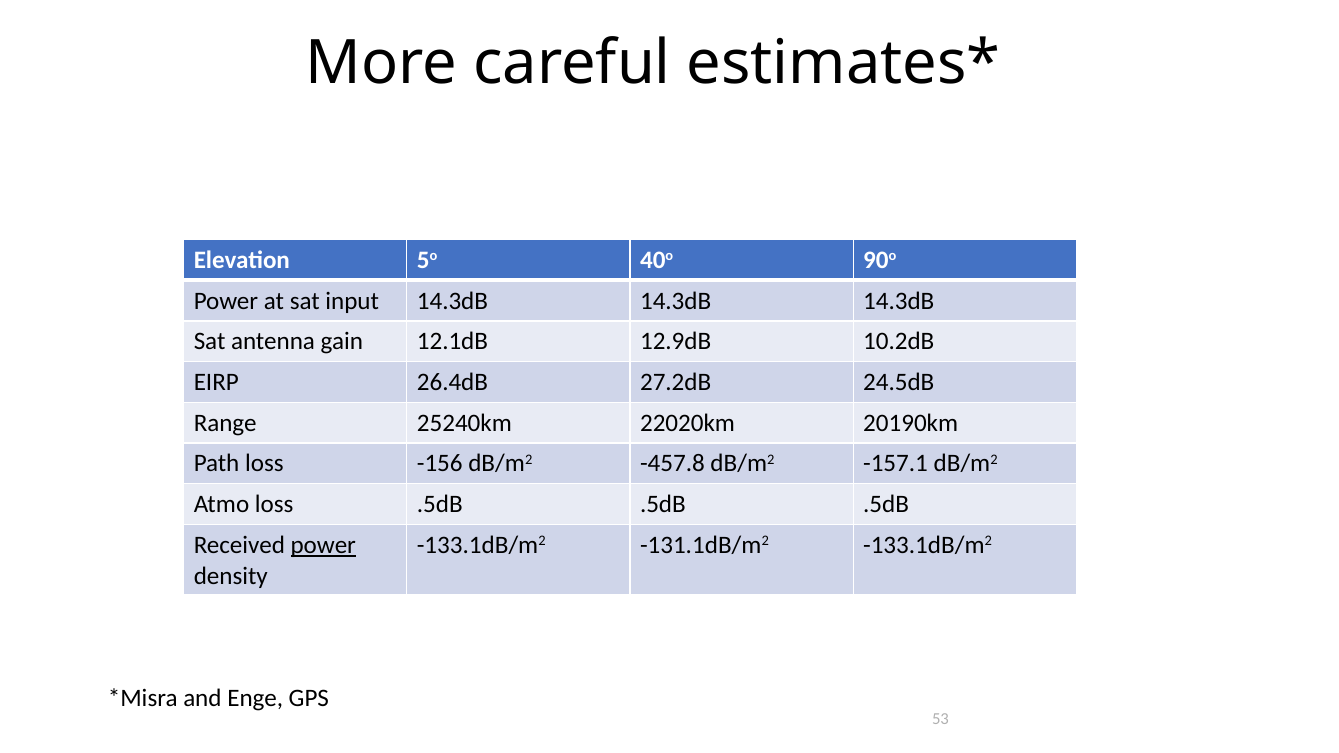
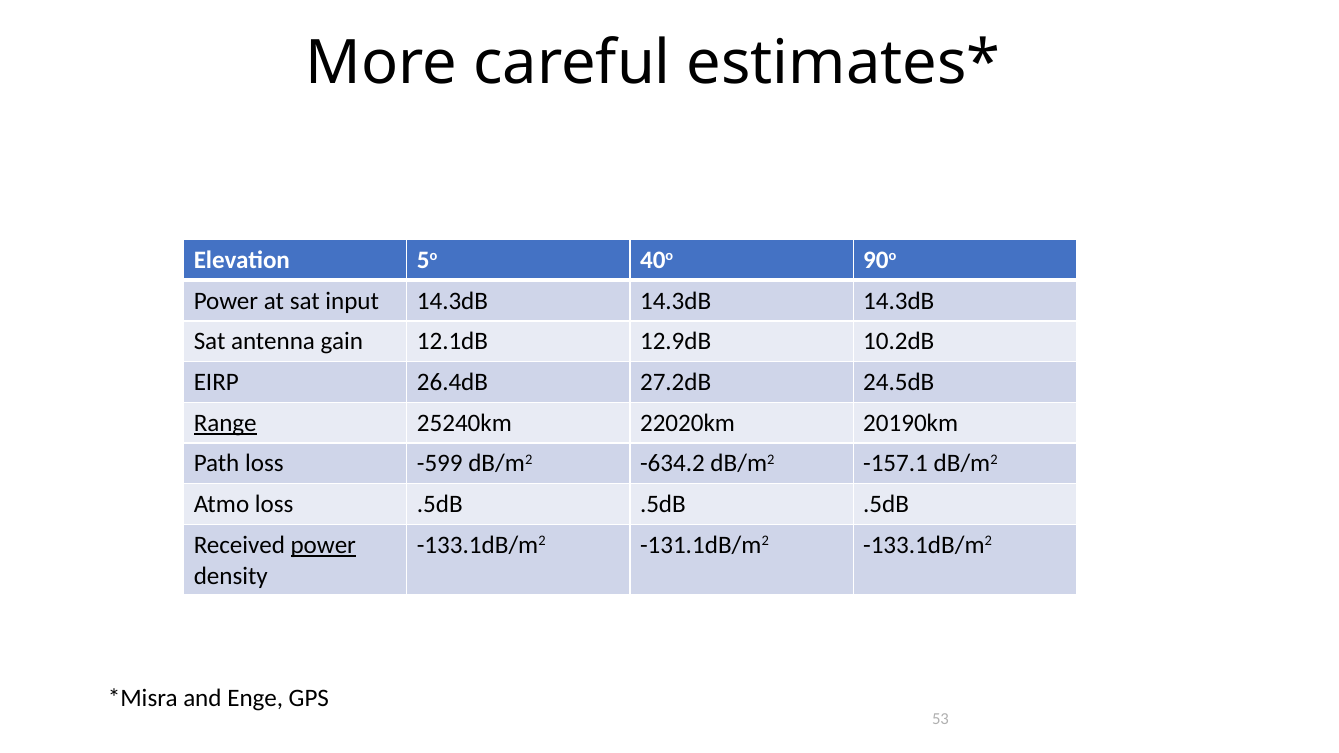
Range underline: none -> present (225, 423)
-156: -156 -> -599 (440, 464)
-457.8: -457.8 -> -634.2 (672, 464)
